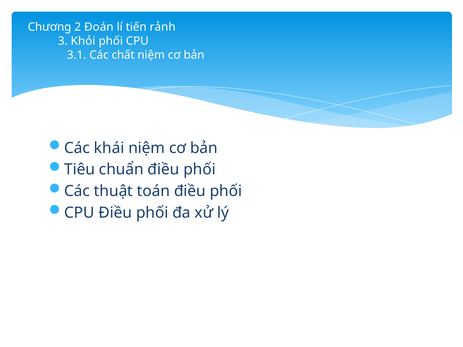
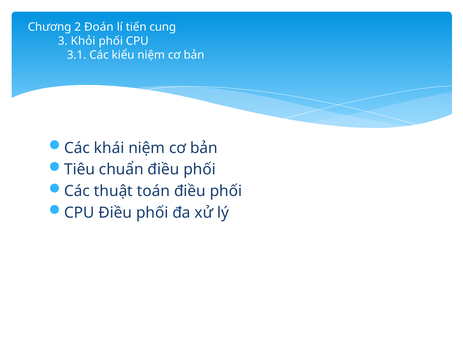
rảnh: rảnh -> cung (163, 27)
chất: chất -> kiểu (123, 55)
